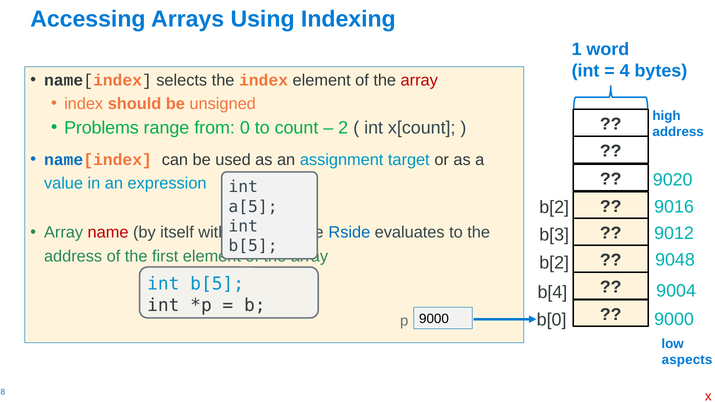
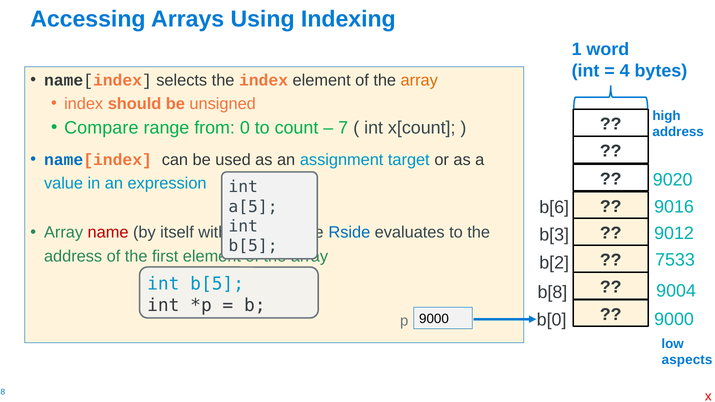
array colour: red -> orange (419, 80)
Problems: Problems -> Compare (101, 128)
2: 2 -> 7 (343, 128)
b[2: b[2 -> b[6 (554, 208)
9048: 9048 -> 7533 (675, 260)
b[4: b[4 -> b[8 (552, 293)
